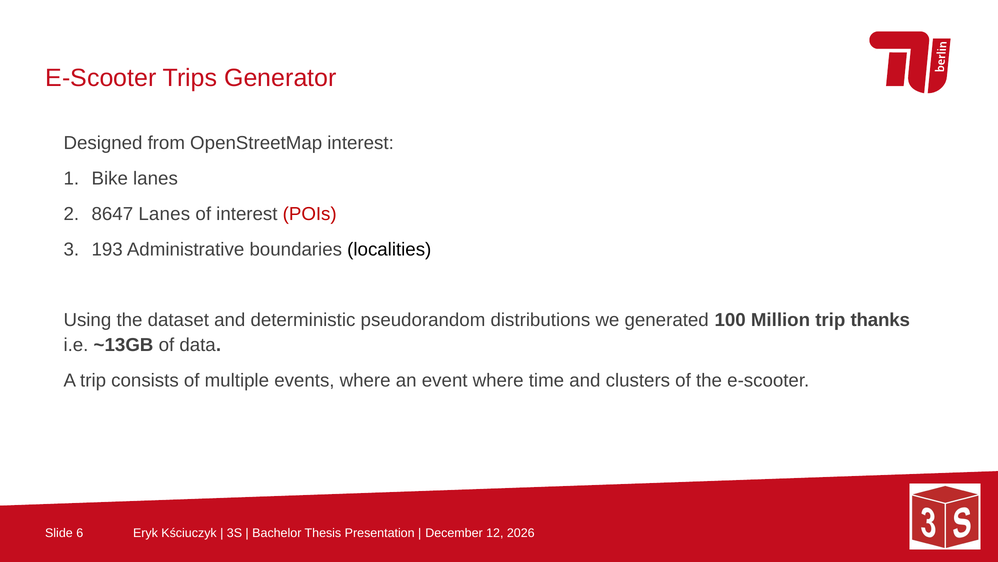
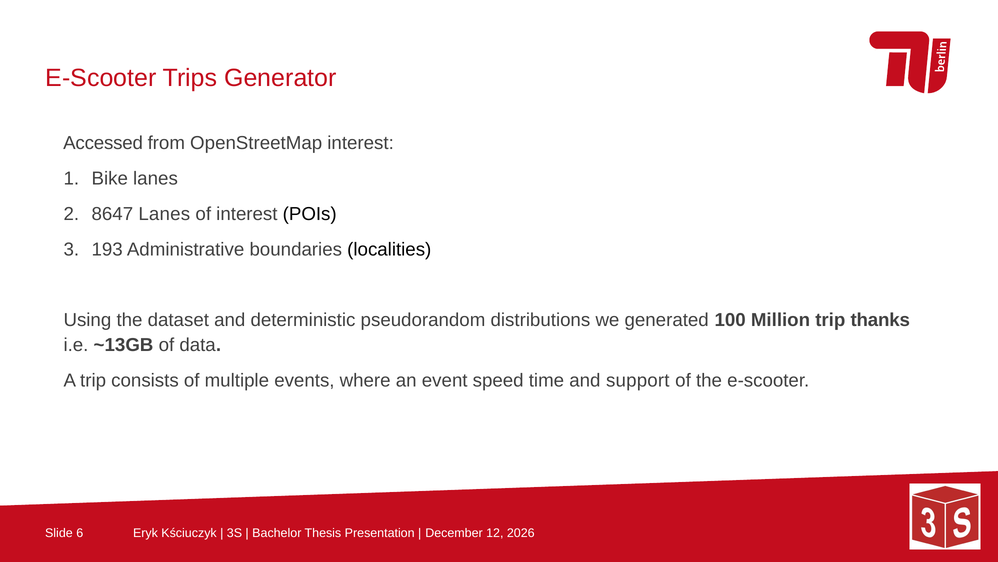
Designed: Designed -> Accessed (103, 143)
POIs colour: red -> black (310, 214)
event where: where -> speed (498, 380)
clusters: clusters -> support (638, 380)
